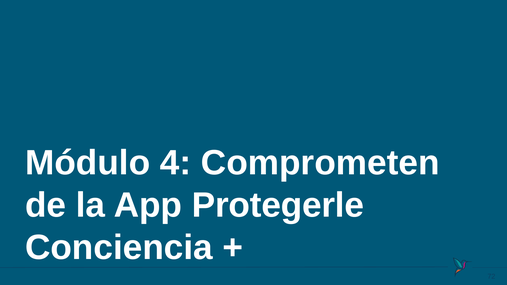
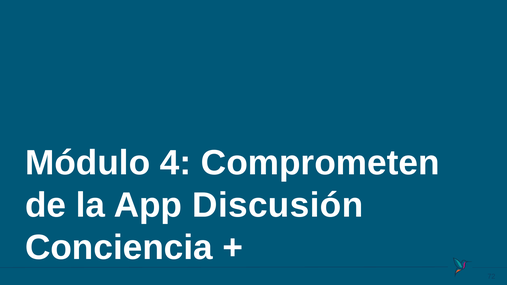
Protegerle: Protegerle -> Discusión (278, 205)
